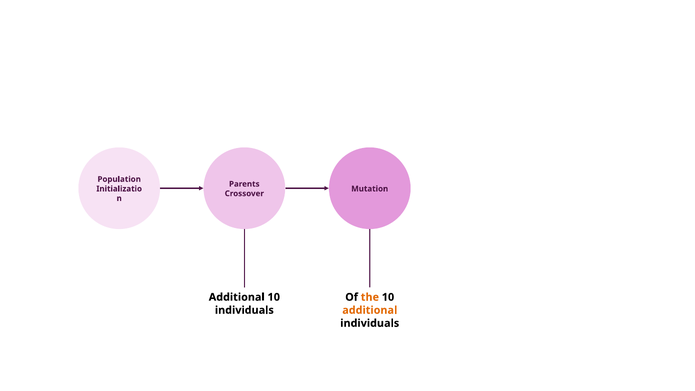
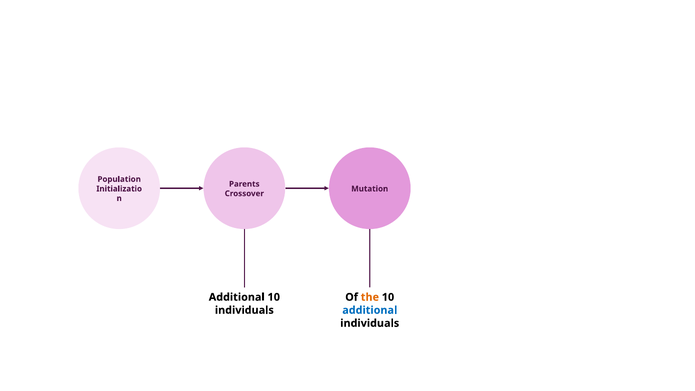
additional colour: orange -> blue (370, 310)
